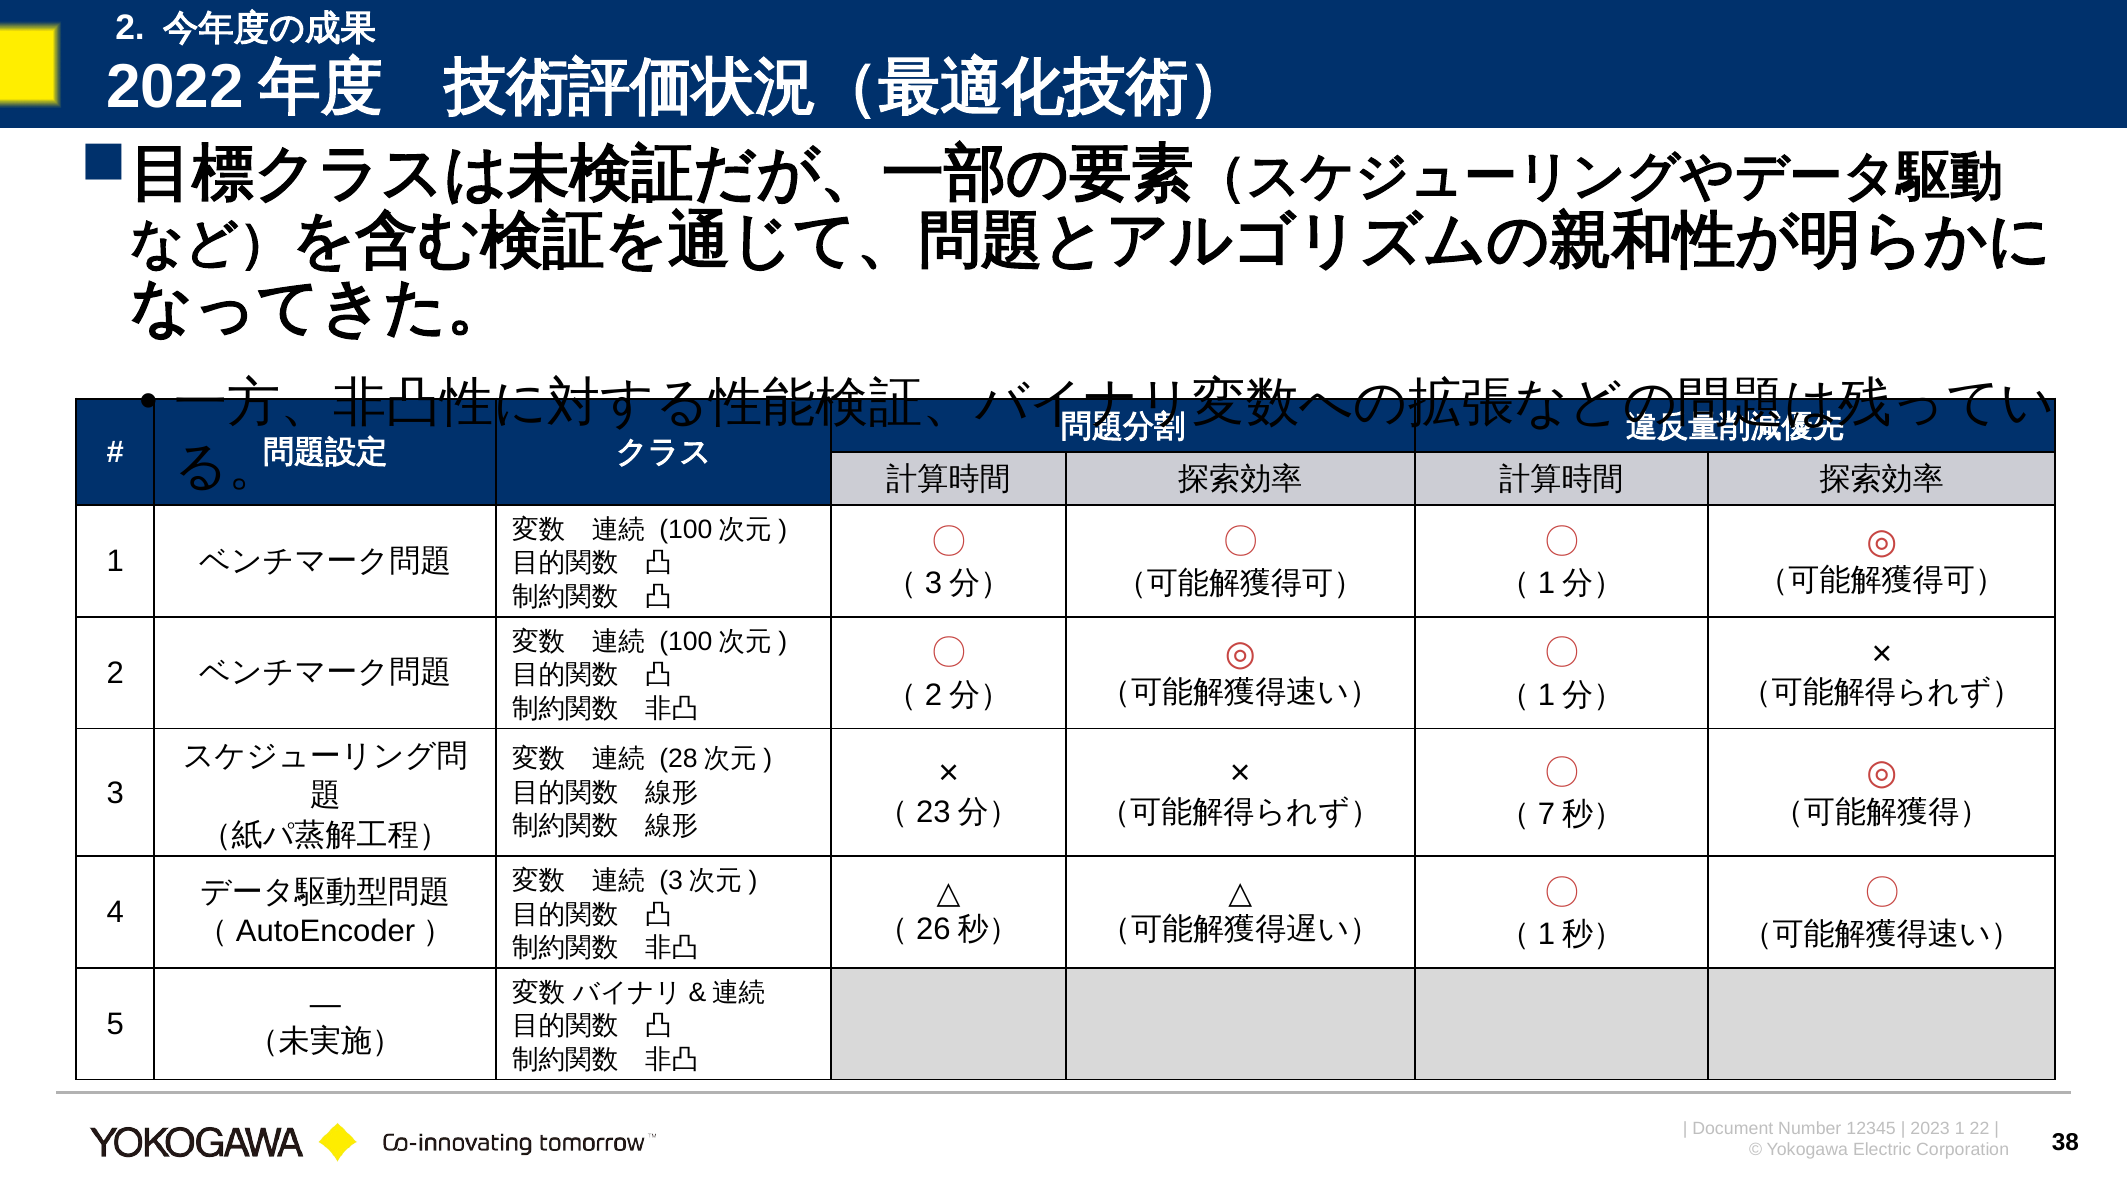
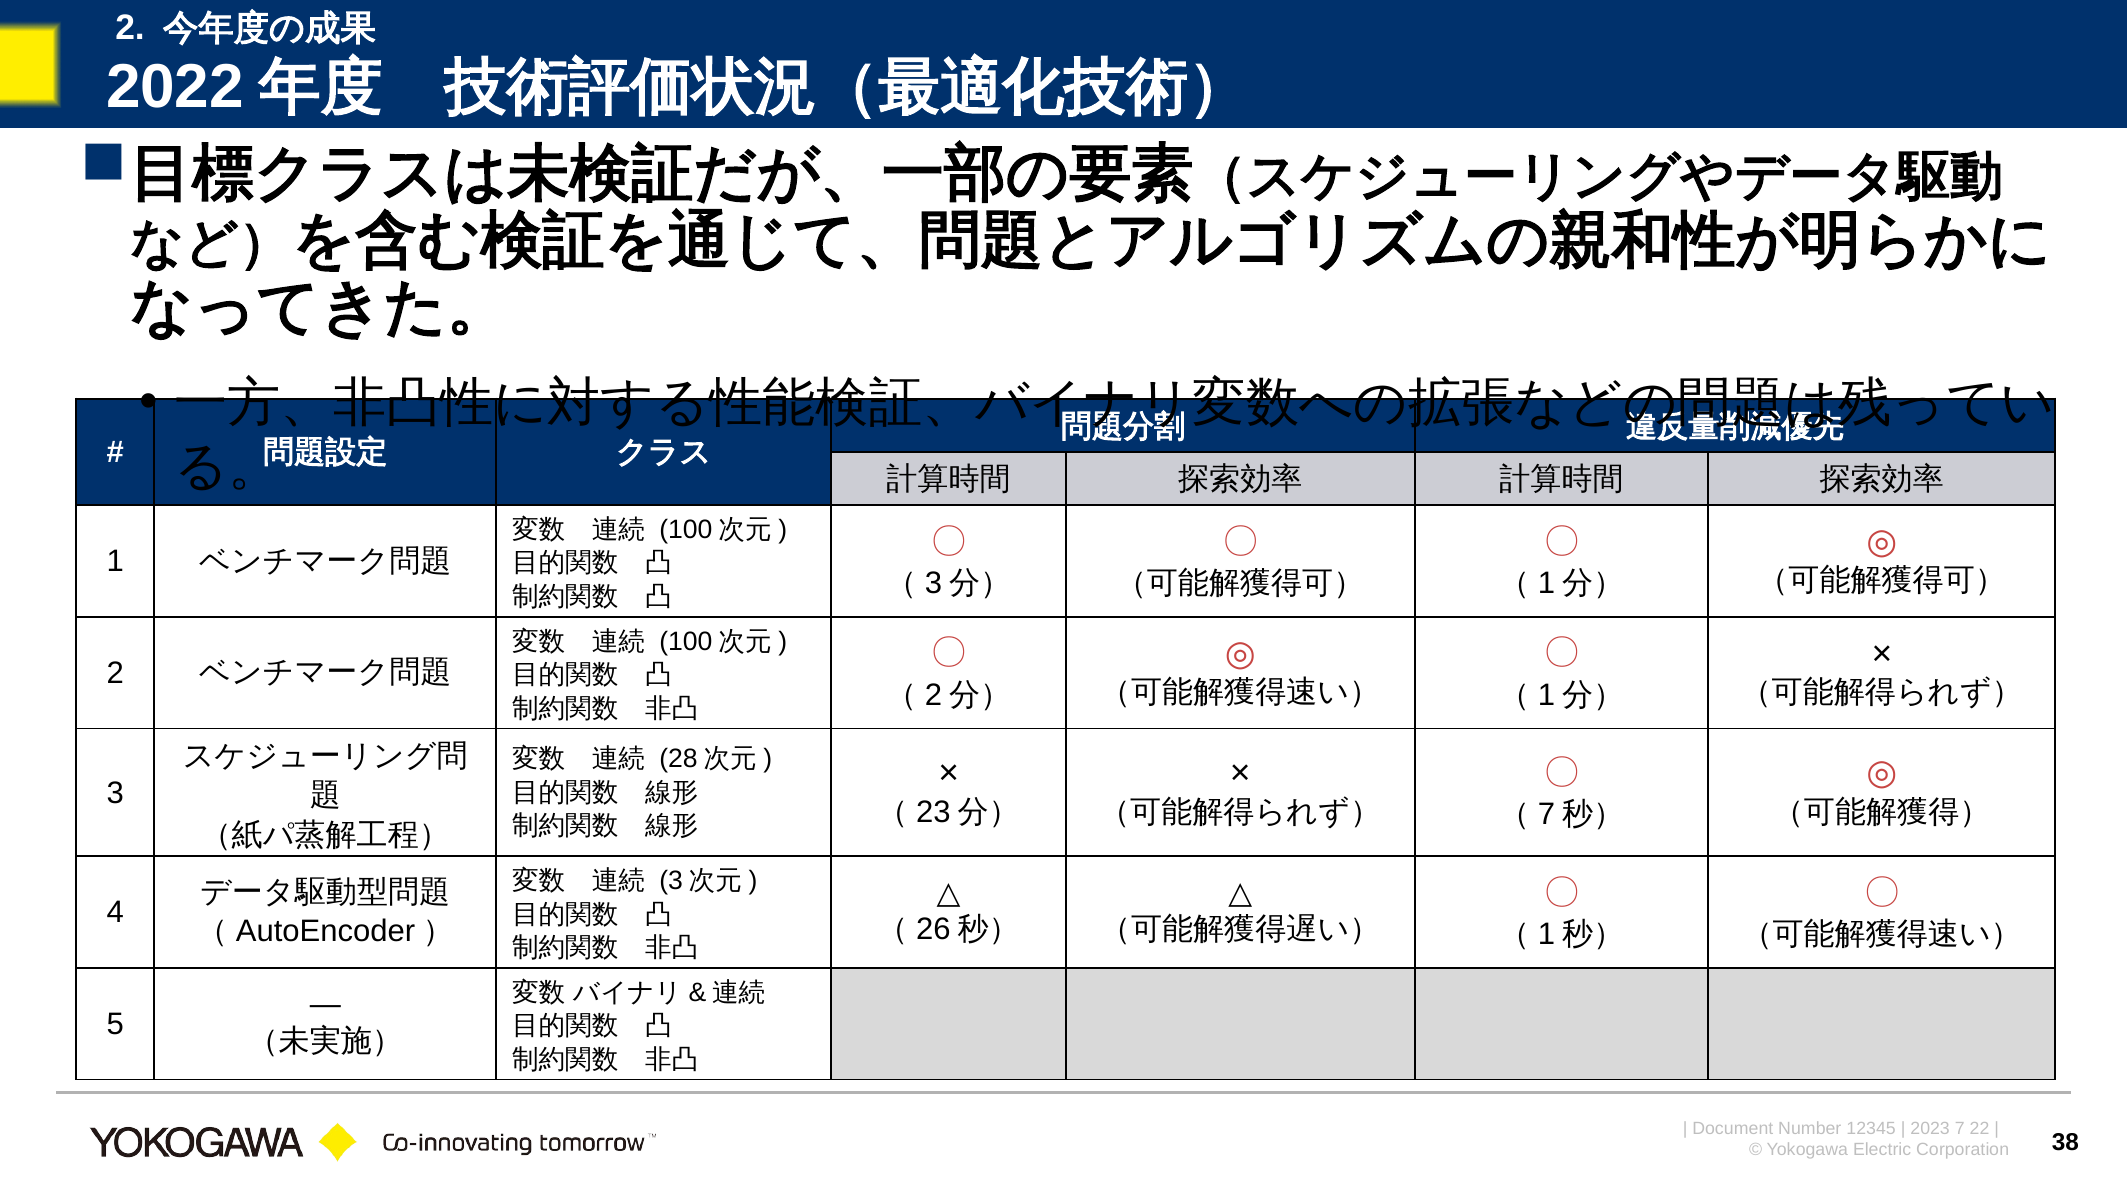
1: 1 -> 7 (1960, 1129)
